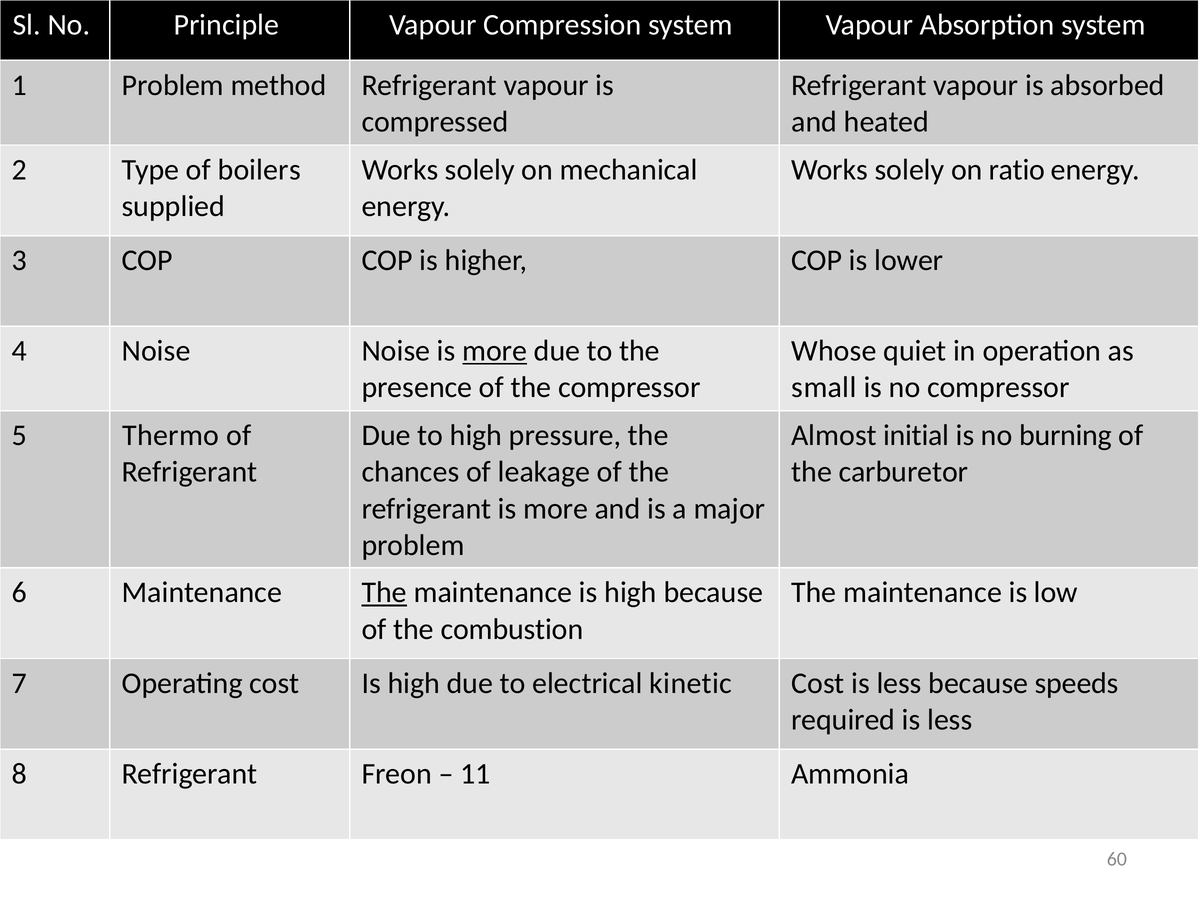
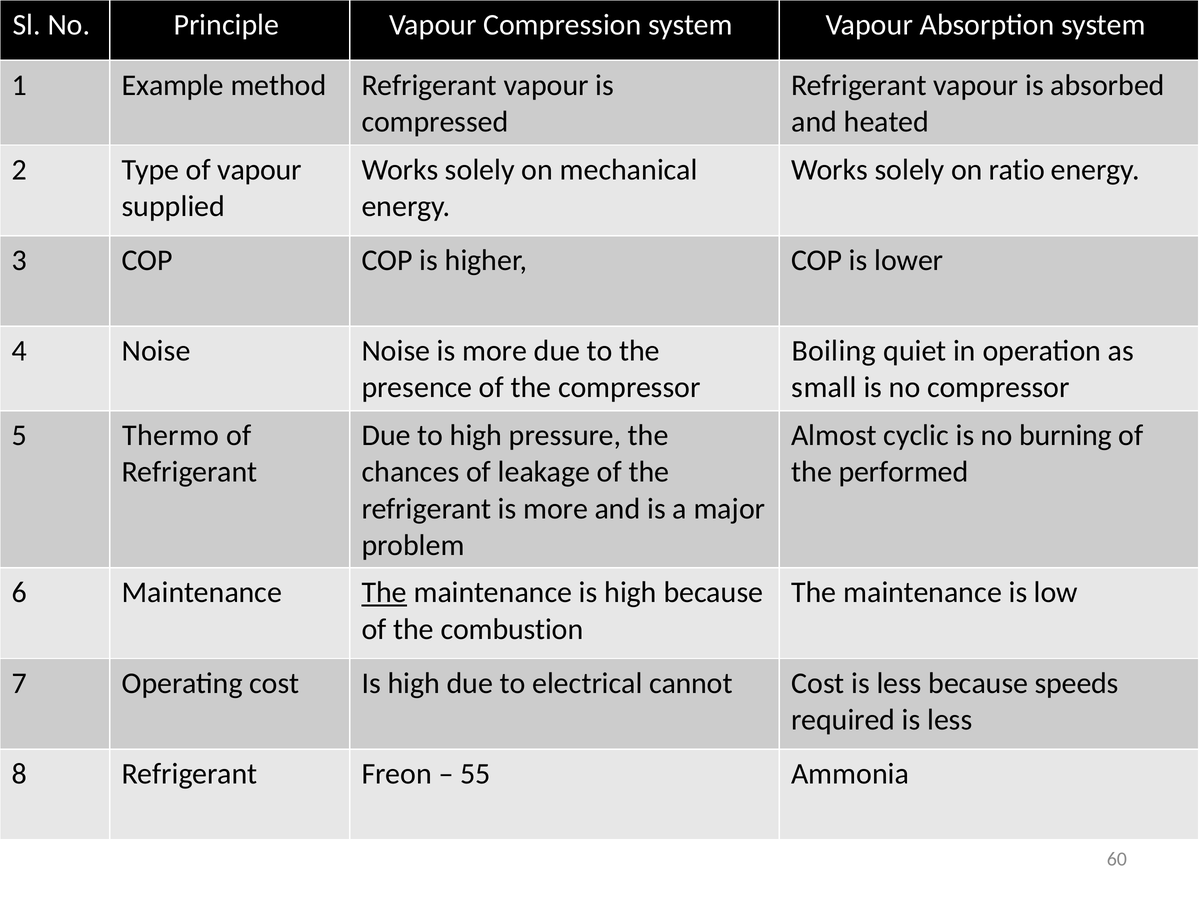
1 Problem: Problem -> Example (173, 85)
of boilers: boilers -> vapour (259, 170)
more underline: present -> none (495, 351)
Whose: Whose -> Boiling (834, 351)
initial: initial -> cyclic (916, 435)
carburetor: carburetor -> performed (903, 472)
kinetic: kinetic -> cannot (691, 683)
11: 11 -> 55 (475, 773)
